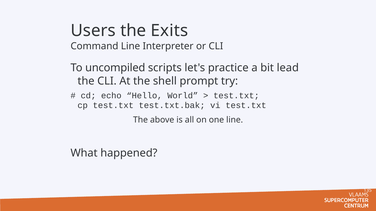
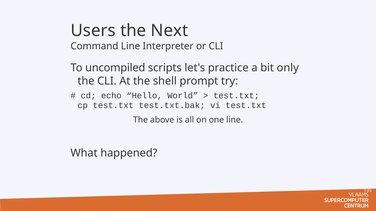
Exits: Exits -> Next (169, 31)
lead: lead -> only (288, 68)
